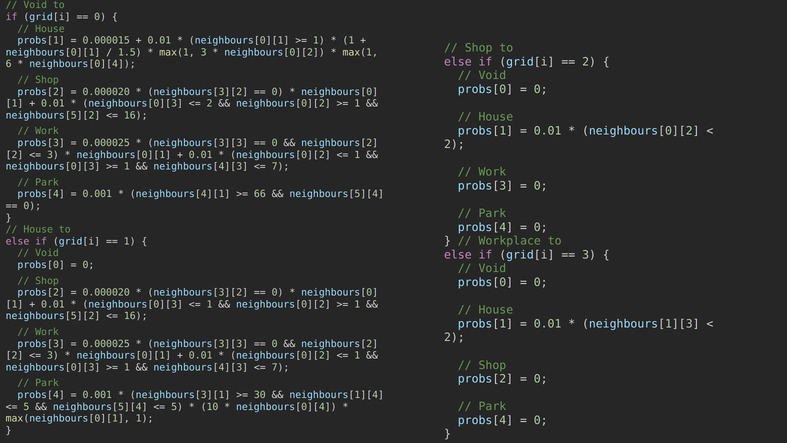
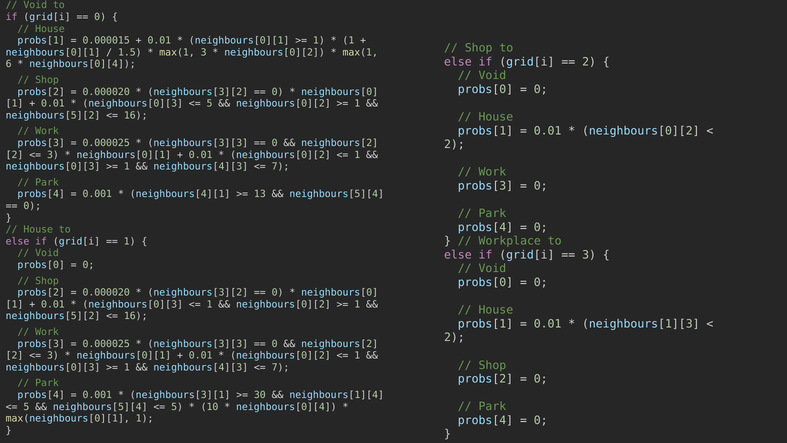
2: 2 -> 5 (210, 104)
66: 66 -> 13 (260, 194)
